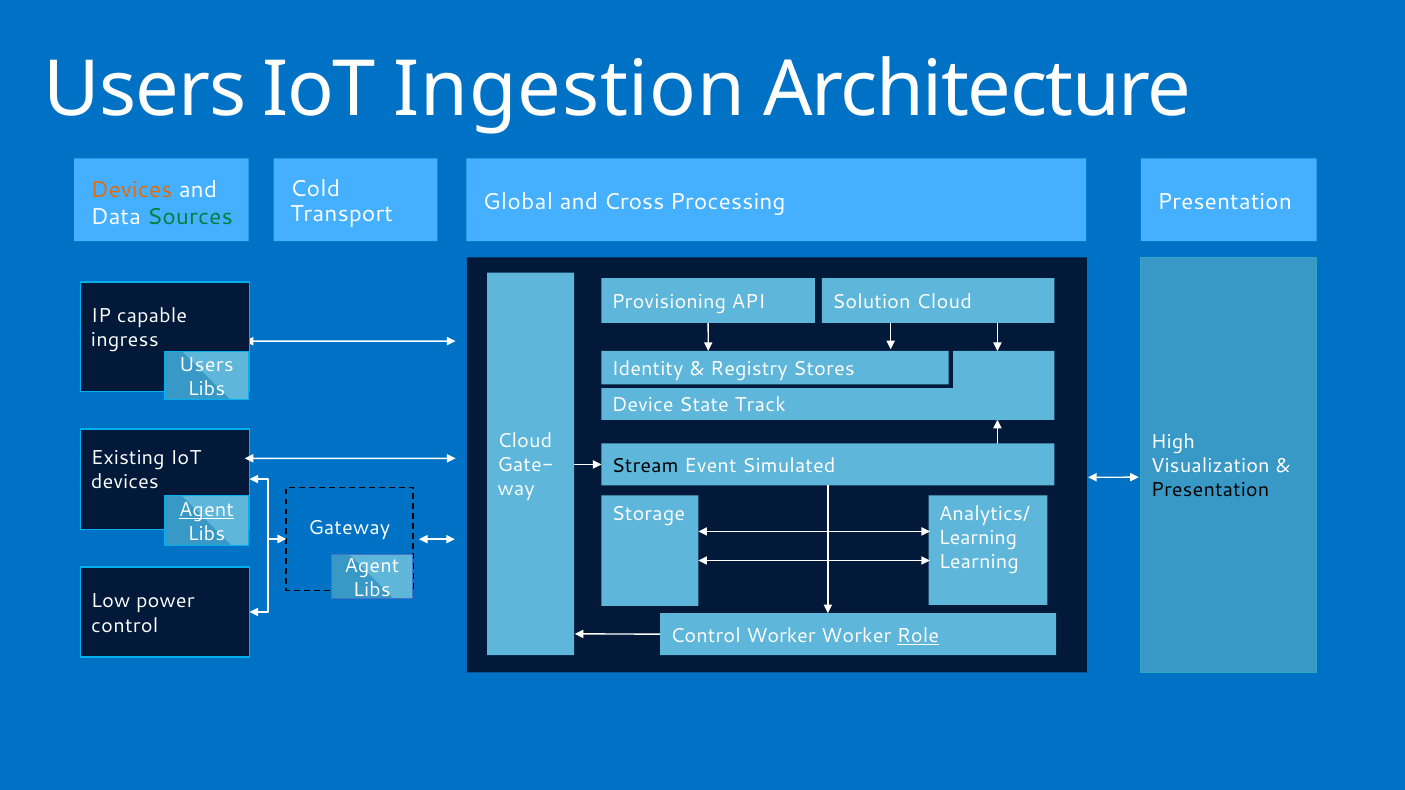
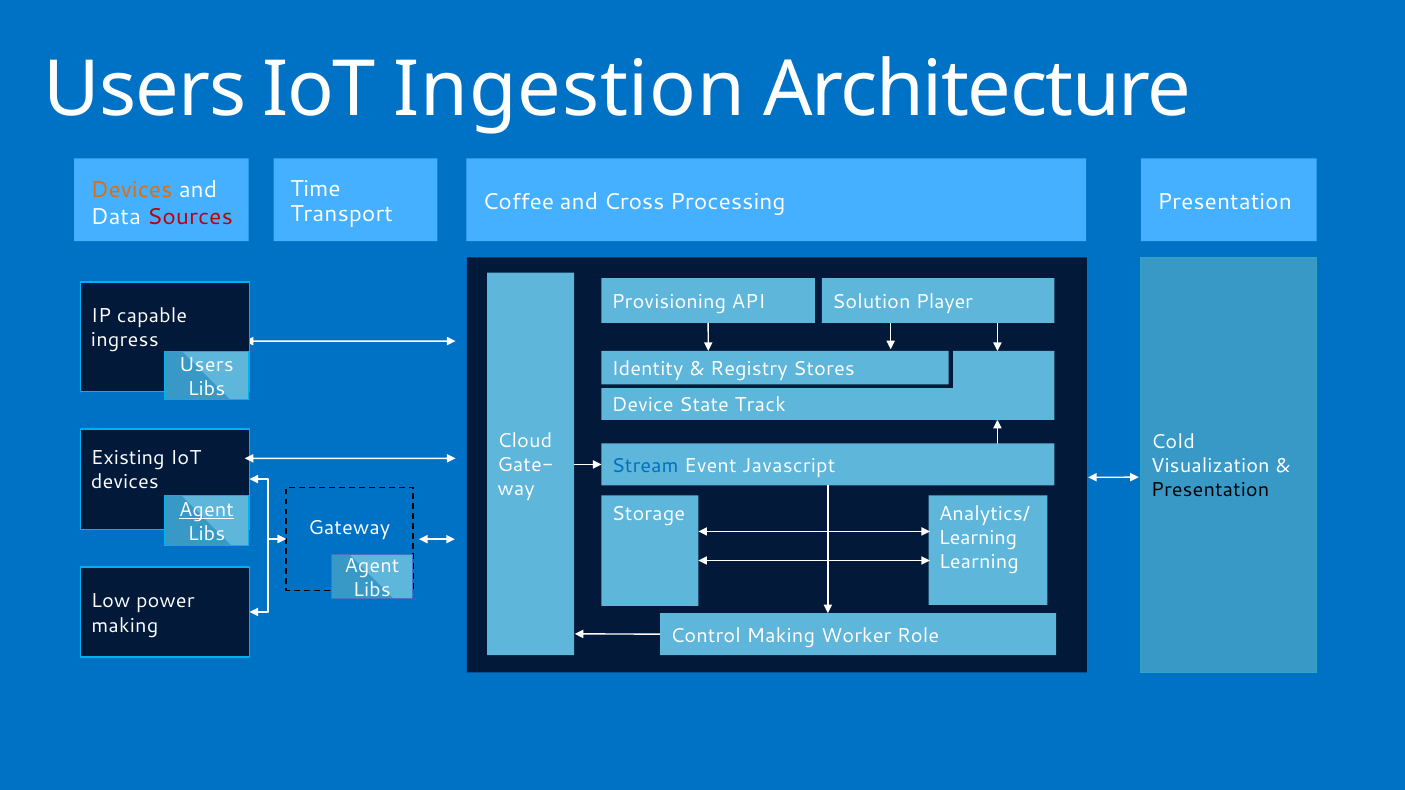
Cold: Cold -> Time (315, 189)
Global: Global -> Coffee (518, 202)
Sources colour: green -> red (190, 217)
Solution Cloud: Cloud -> Player (944, 302)
High: High -> Cold (1173, 442)
Stream colour: black -> blue (645, 466)
Simulated: Simulated -> Javascript (789, 466)
control: control -> making (125, 626)
Control Worker: Worker -> Making (781, 636)
Role underline: present -> none (918, 636)
